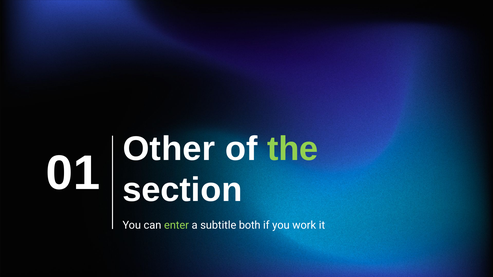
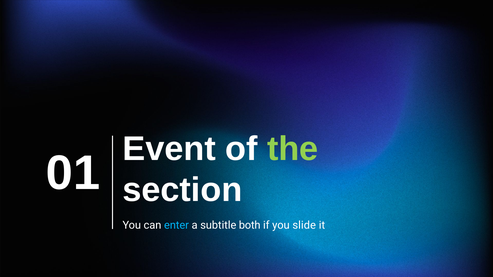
Other: Other -> Event (169, 149)
enter colour: light green -> light blue (176, 226)
work: work -> slide (304, 226)
